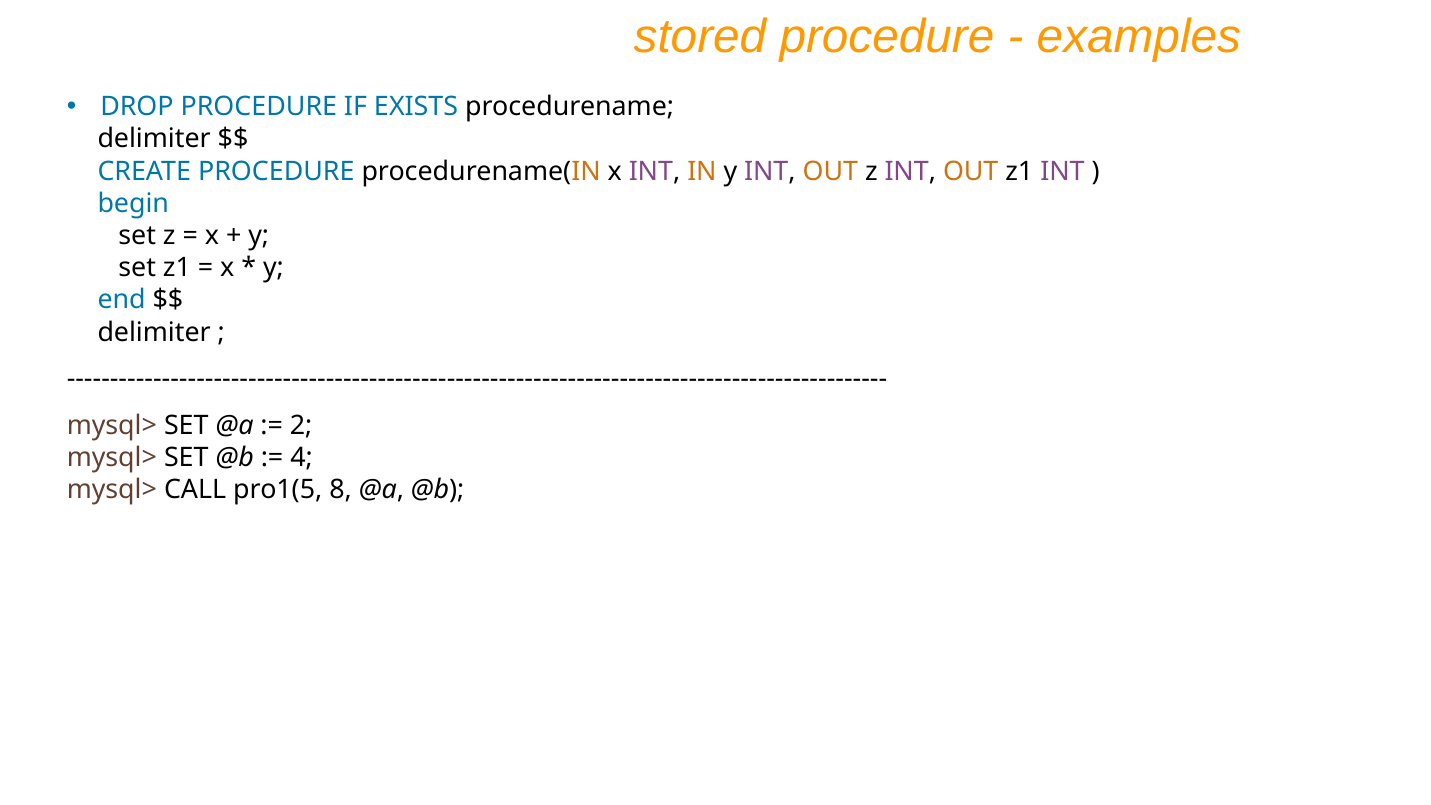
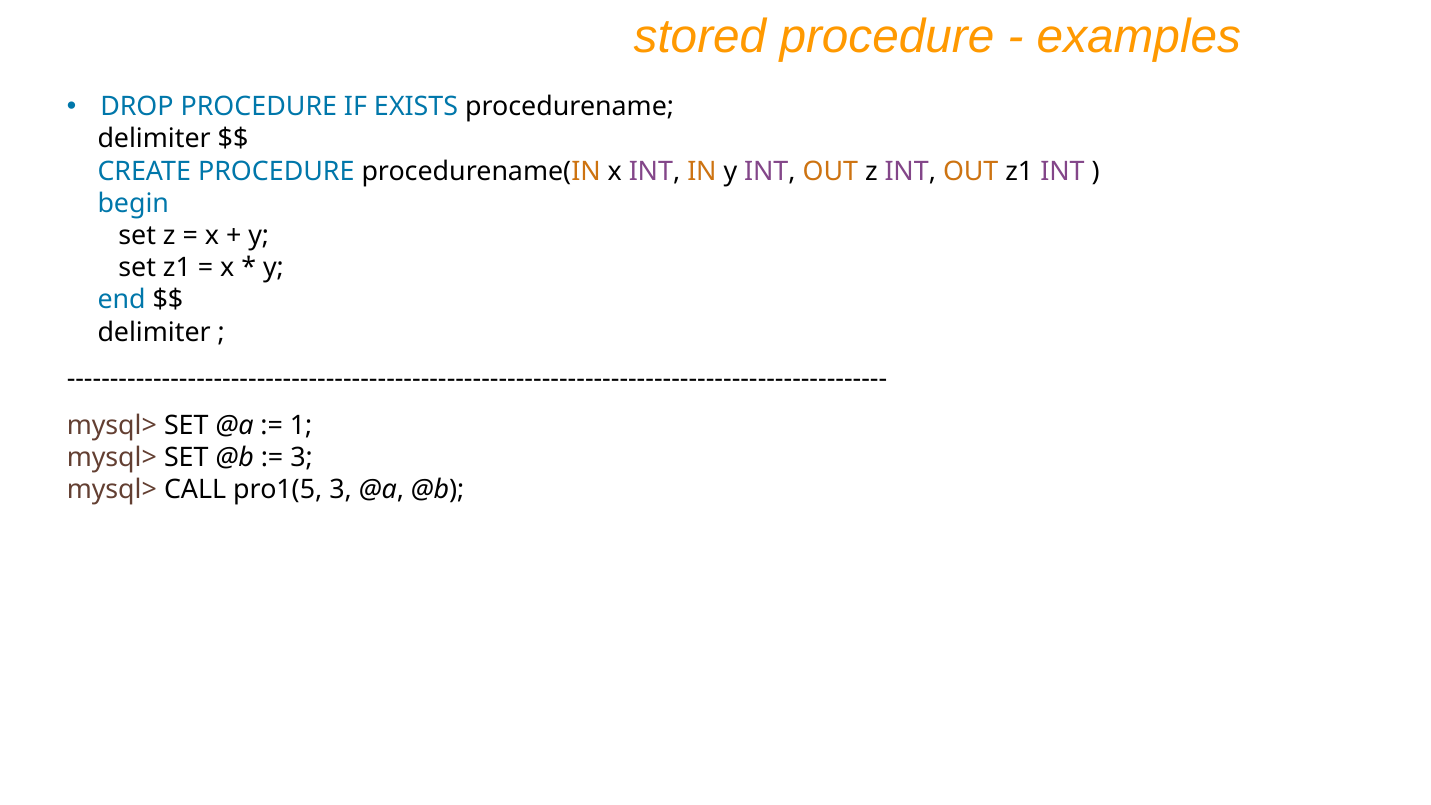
2: 2 -> 1 (301, 425)
4: 4 -> 3 (302, 457)
pro1(5 8: 8 -> 3 (341, 490)
